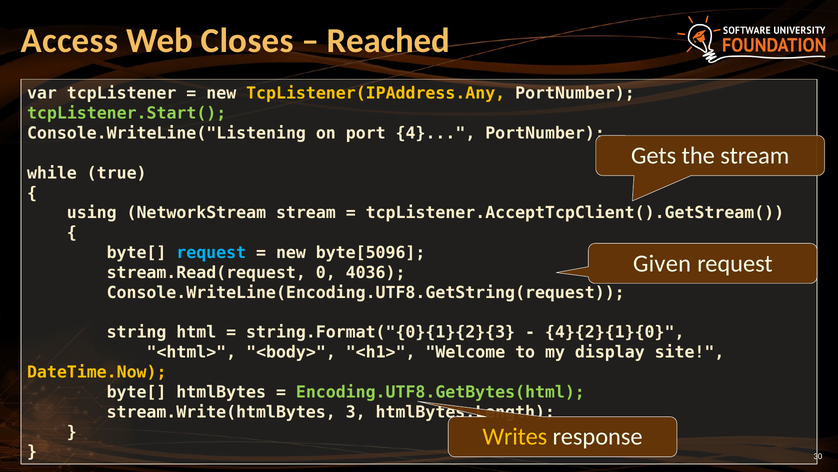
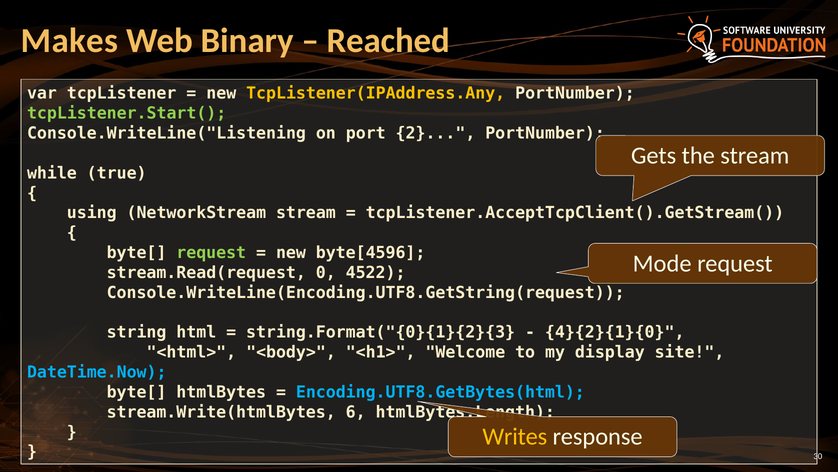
Access: Access -> Makes (69, 41)
Closes: Closes -> Binary (247, 41)
4: 4 -> 2 (435, 133)
request colour: light blue -> light green (211, 253)
byte[5096: byte[5096 -> byte[4596 (371, 253)
Given: Given -> Mode (662, 263)
4036: 4036 -> 4522 (376, 272)
DateTime.Now colour: yellow -> light blue (97, 372)
Encoding.UTF8.GetBytes(html colour: light green -> light blue (440, 392)
3: 3 -> 6 (356, 412)
